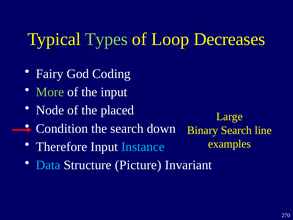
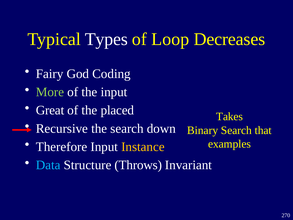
Types colour: light green -> white (106, 39)
Node: Node -> Great (50, 110)
Large: Large -> Takes (230, 116)
Condition: Condition -> Recursive (62, 128)
line: line -> that (263, 130)
Instance colour: light blue -> yellow (143, 147)
Picture: Picture -> Throws (138, 165)
